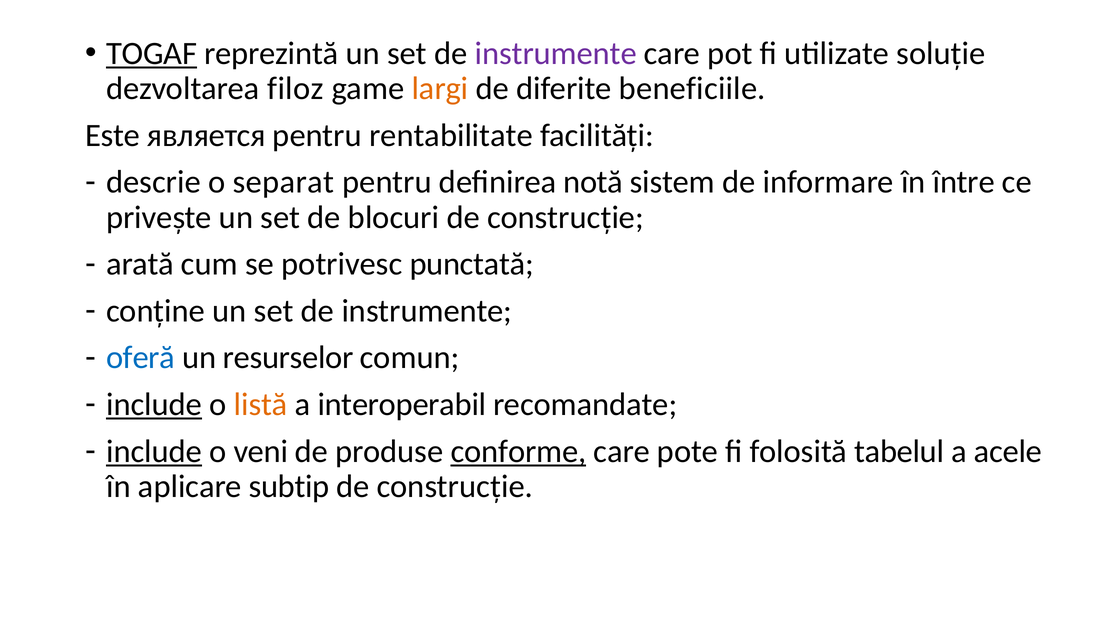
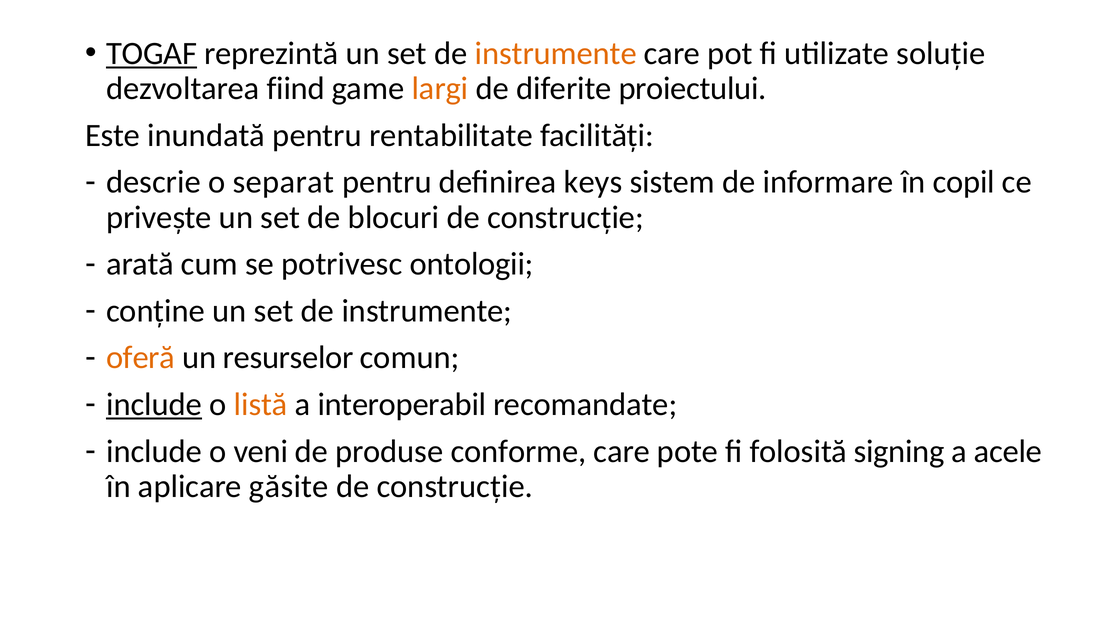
instrumente colour: purple -> orange (556, 53)
filoz: filoz -> fiind (296, 89)
beneficiile: beneficiile -> proiectului (693, 89)
является: является -> inundată (206, 135)
notă: notă -> keys (593, 182)
între: între -> copil (964, 182)
punctată: punctată -> ontologii (472, 264)
oferă colour: blue -> orange (141, 358)
include underline: present -> none (154, 452)
conforme underline: present -> none (518, 452)
tabelul: tabelul -> signing (899, 452)
subtip: subtip -> găsite (289, 487)
